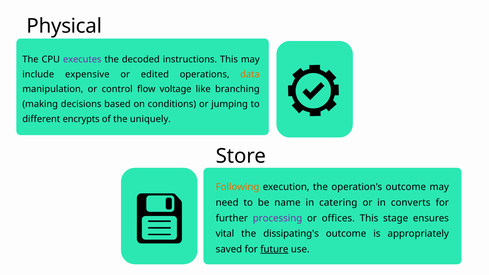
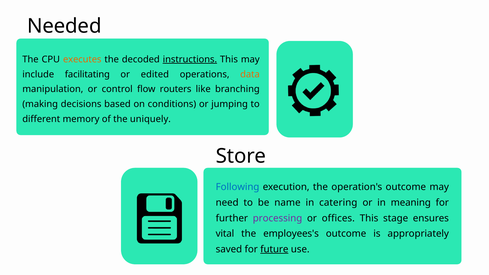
Physical: Physical -> Needed (64, 26)
executes colour: purple -> orange (82, 59)
instructions underline: none -> present (190, 59)
expensive: expensive -> facilitating (87, 74)
voltage: voltage -> routers (176, 89)
encrypts: encrypts -> memory (81, 119)
Following colour: orange -> blue (238, 187)
converts: converts -> meaning (411, 203)
dissipating's: dissipating's -> employees's (291, 234)
